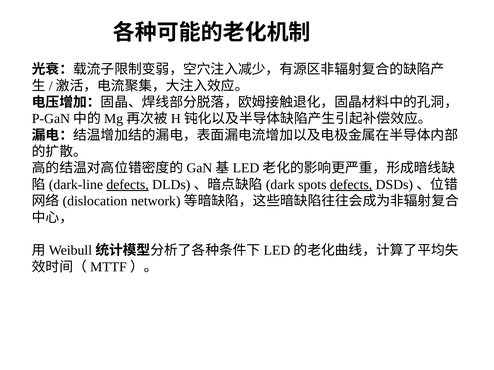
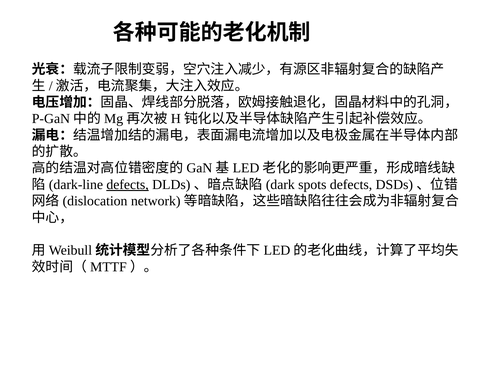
defects underline: present -> none (351, 185)
